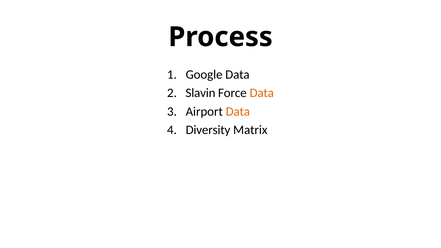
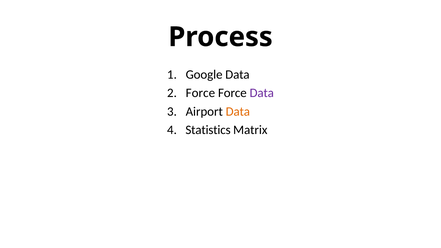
Slavin: Slavin -> Force (200, 93)
Data colour: orange -> purple (262, 93)
Diversity: Diversity -> Statistics (208, 130)
